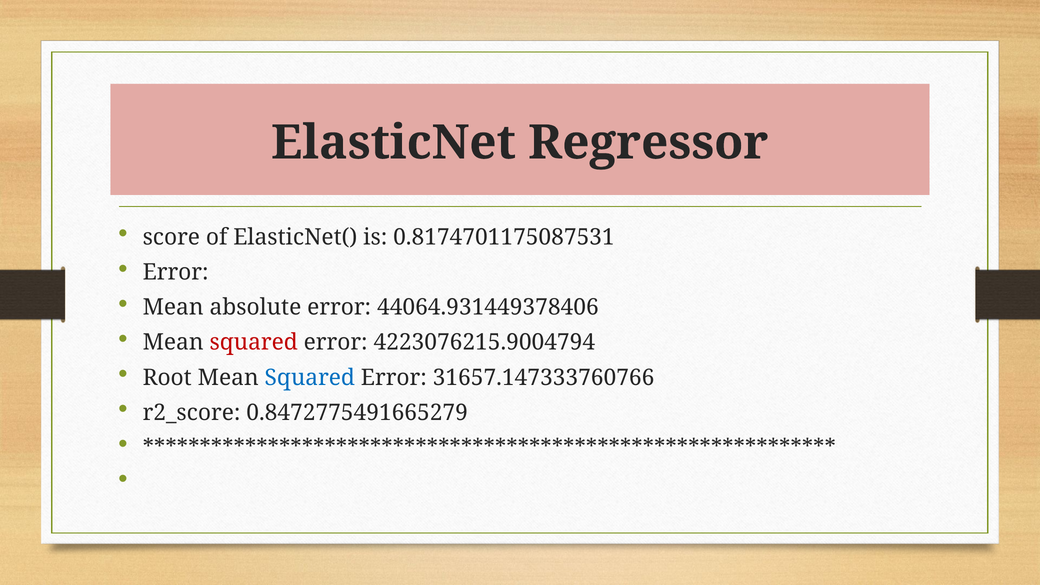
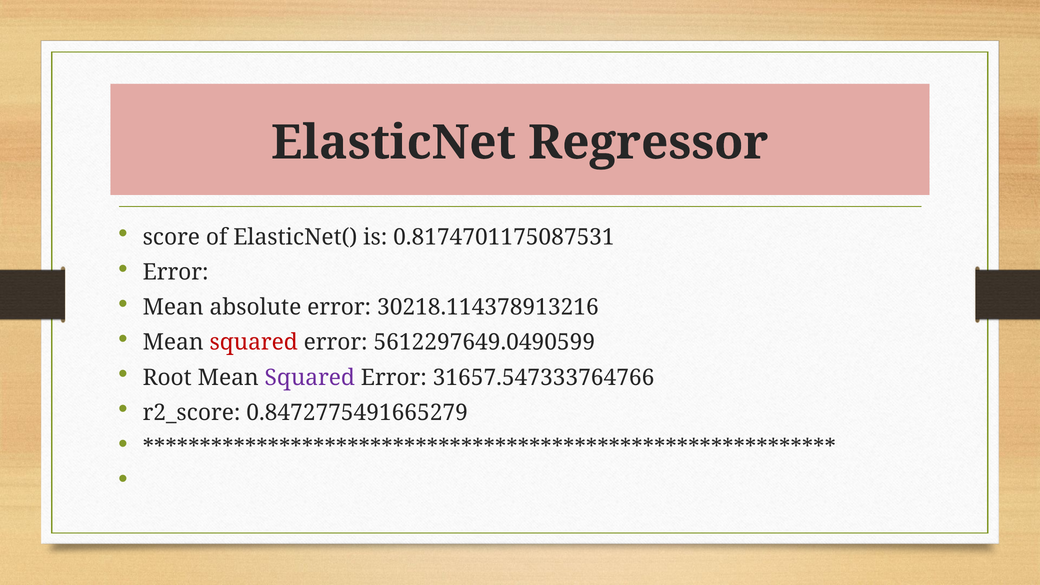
44064.931449378406: 44064.931449378406 -> 30218.114378913216 (488, 307)
4223076215.9004794: 4223076215.9004794 -> 5612297649.0490599 (484, 342)
Squared colour: blue -> purple (310, 378)
31657.147333760766: 31657.147333760766 -> 31657.547333764766 (544, 378)
